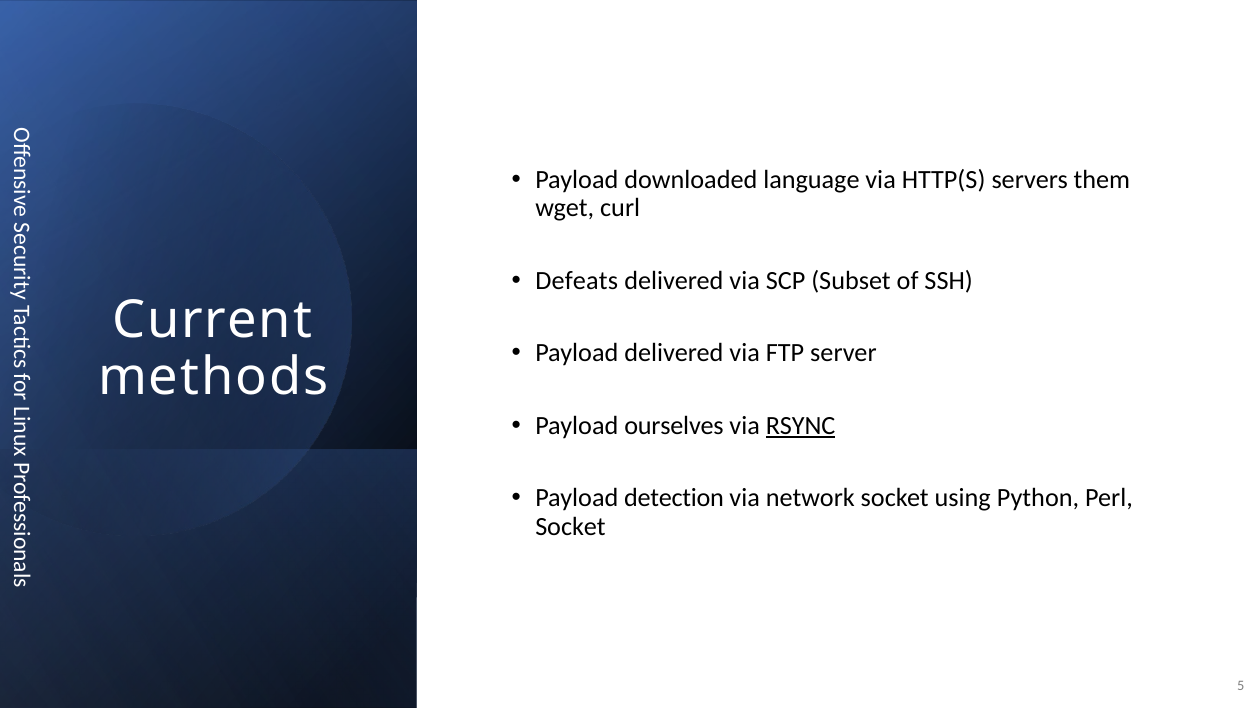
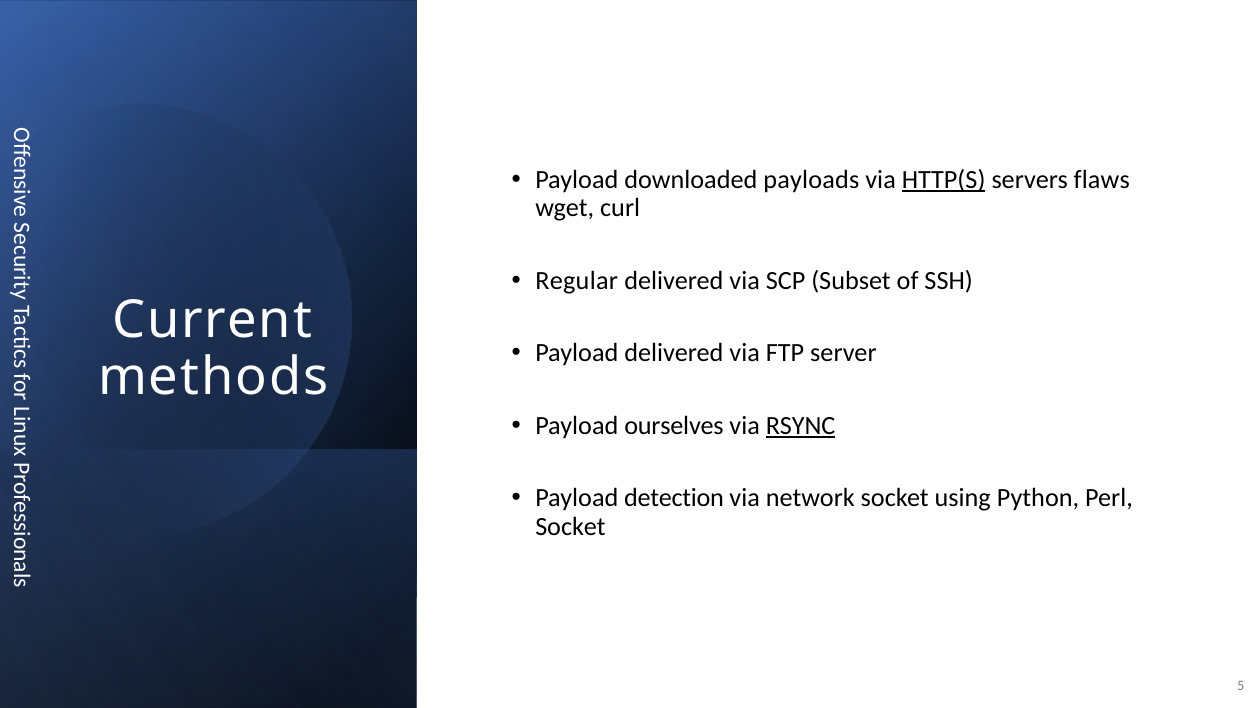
language: language -> payloads (811, 180)
HTTP(S underline: none -> present (944, 180)
them: them -> flaws (1102, 180)
Defeats: Defeats -> Regular (577, 281)
